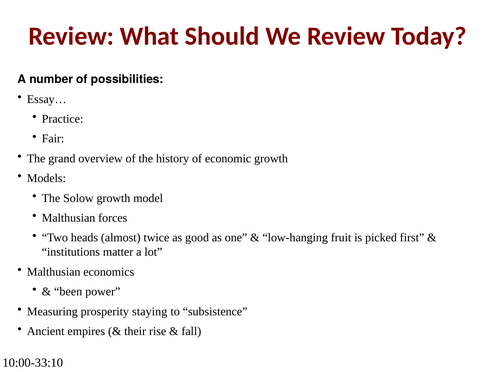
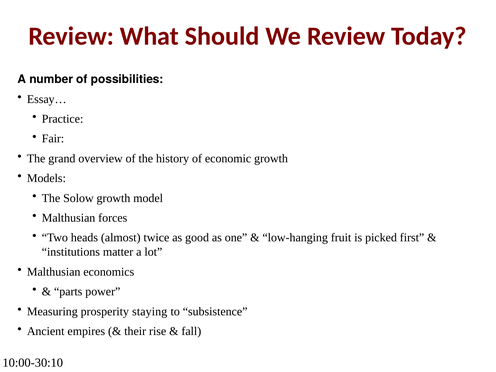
been: been -> parts (68, 292)
10:00-33:10: 10:00-33:10 -> 10:00-30:10 (33, 363)
